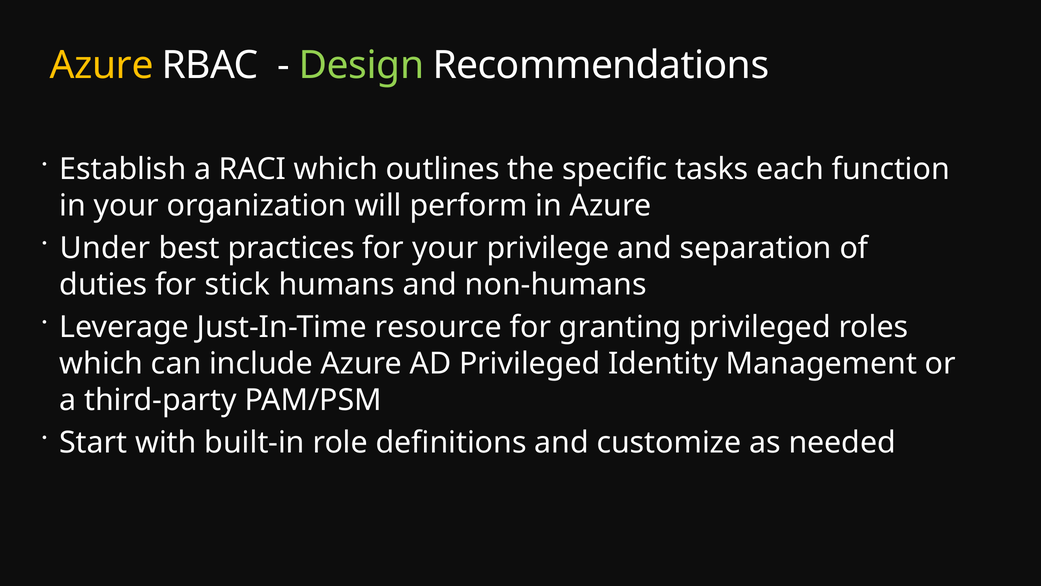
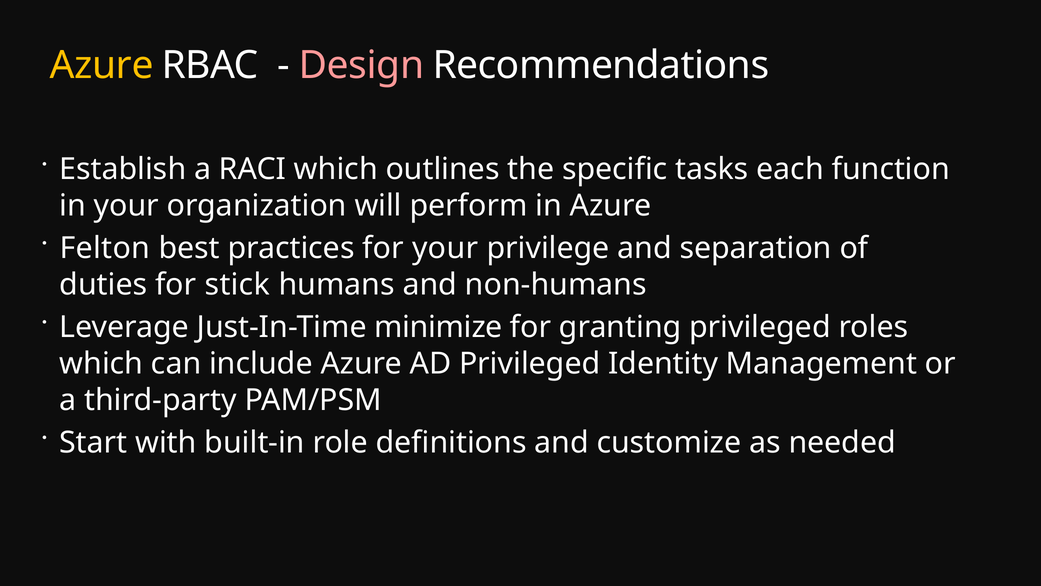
Design colour: light green -> pink (361, 65)
Under: Under -> Felton (105, 248)
resource: resource -> minimize (438, 327)
